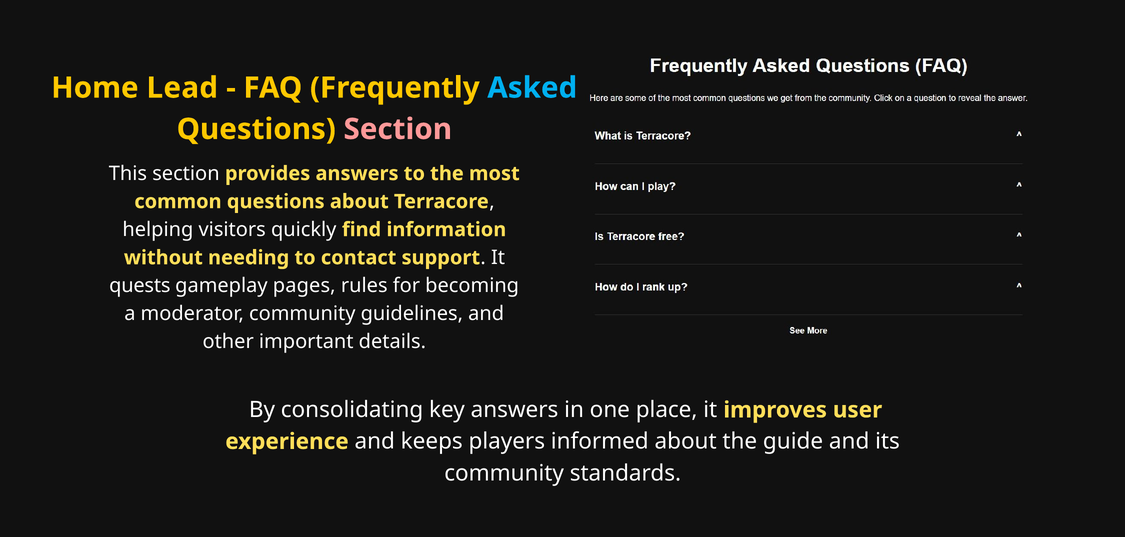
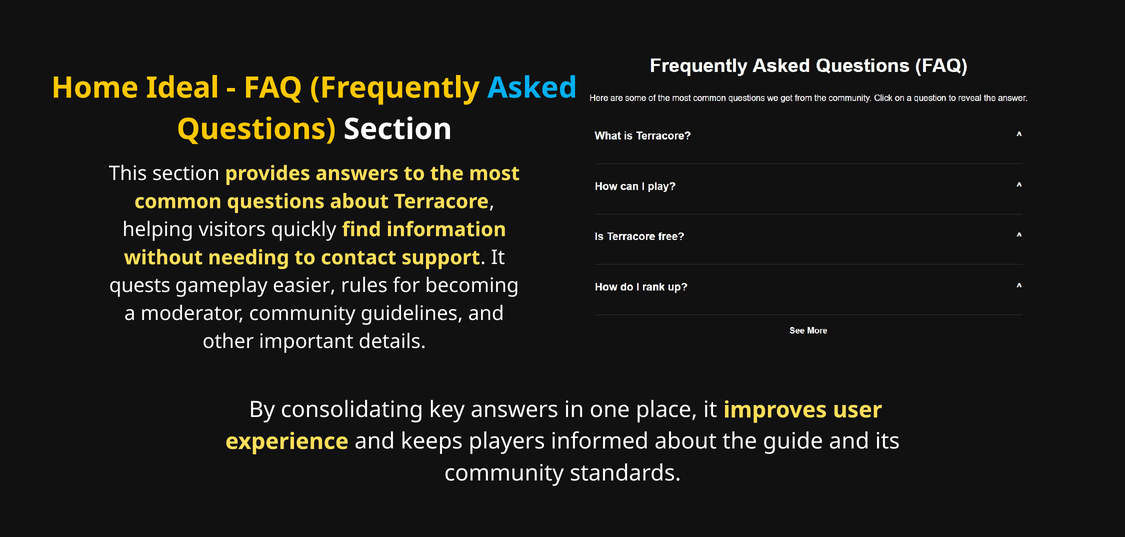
Lead: Lead -> Ideal (183, 88)
Section colour: pink -> white (398, 129)
pages: pages -> easier (304, 286)
